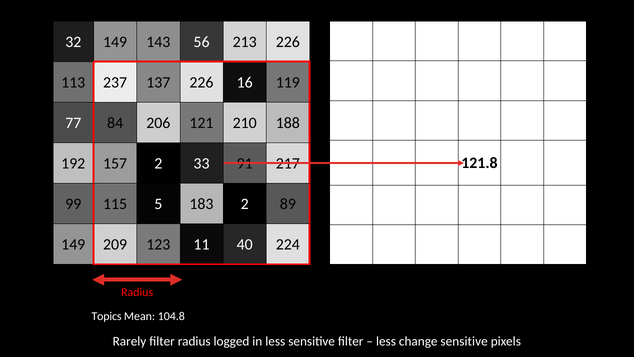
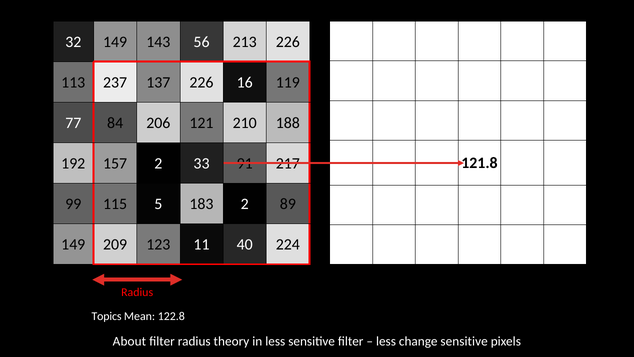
104.8: 104.8 -> 122.8 (171, 316)
Rarely: Rarely -> About (129, 341)
logged: logged -> theory (231, 341)
